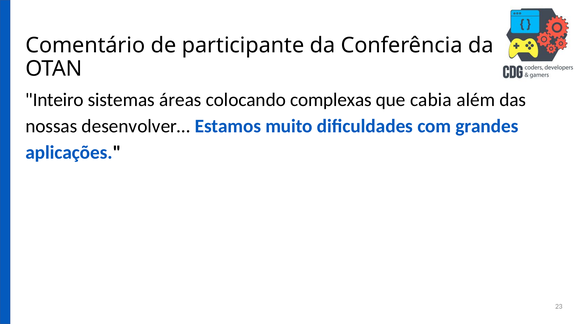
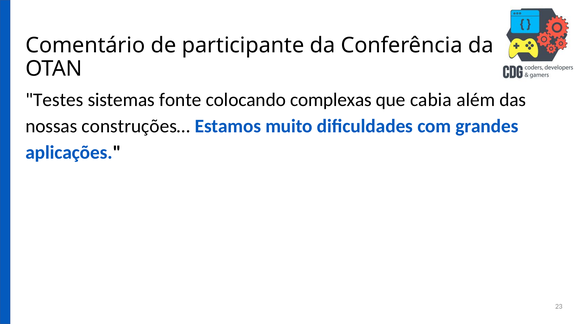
Inteiro: Inteiro -> Testes (54, 100)
áreas: áreas -> fonte (180, 100)
desenvolver…: desenvolver… -> construções… (136, 126)
